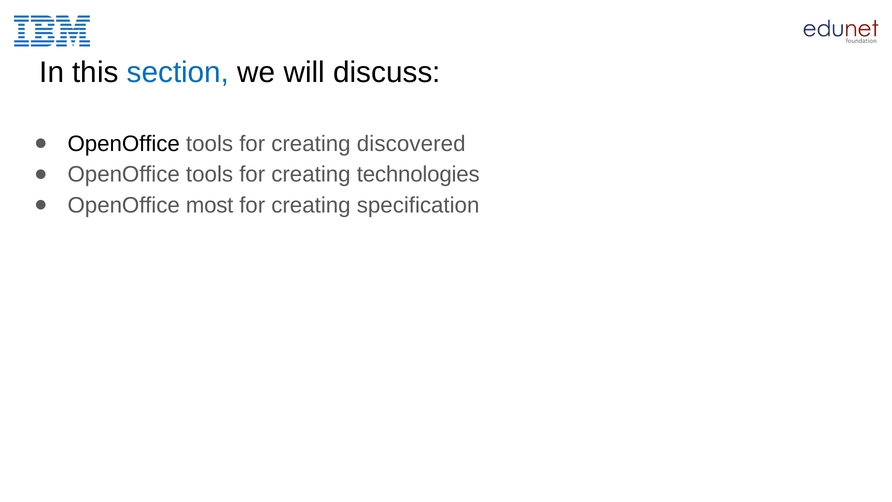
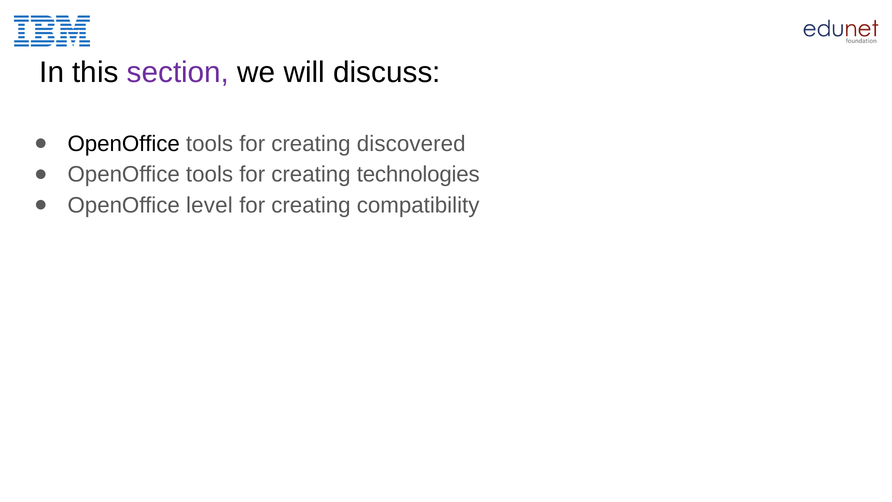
section colour: blue -> purple (178, 72)
most: most -> level (209, 205)
specification: specification -> compatibility (418, 205)
